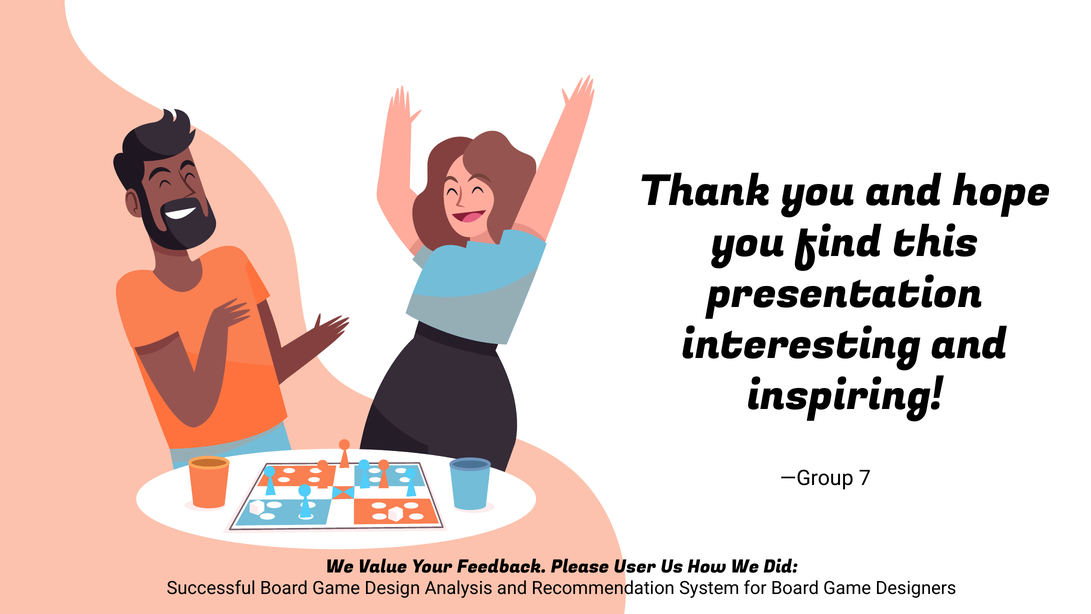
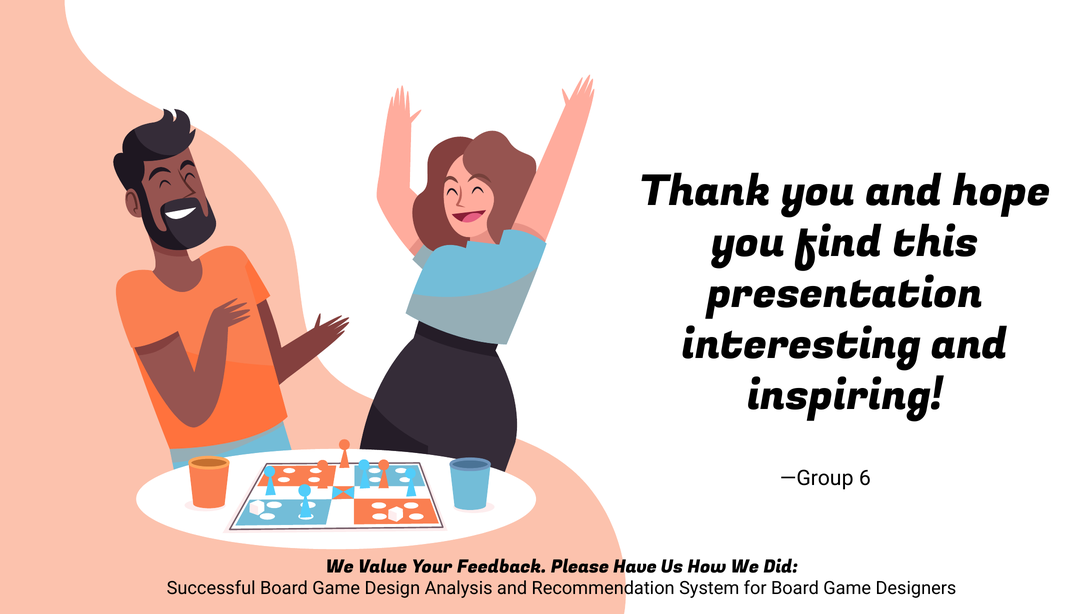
7: 7 -> 6 (865, 478)
User: User -> Have (635, 566)
